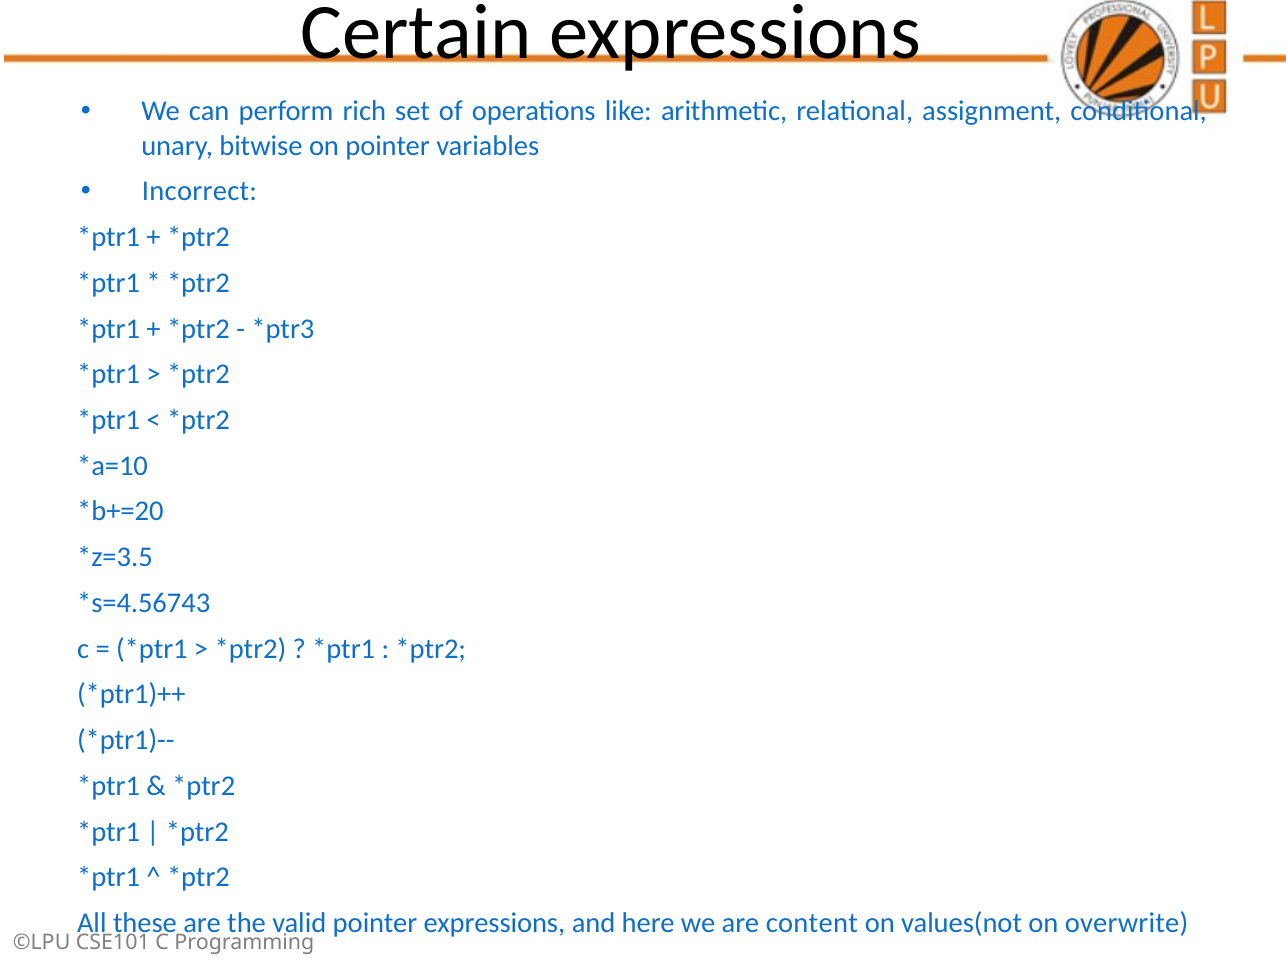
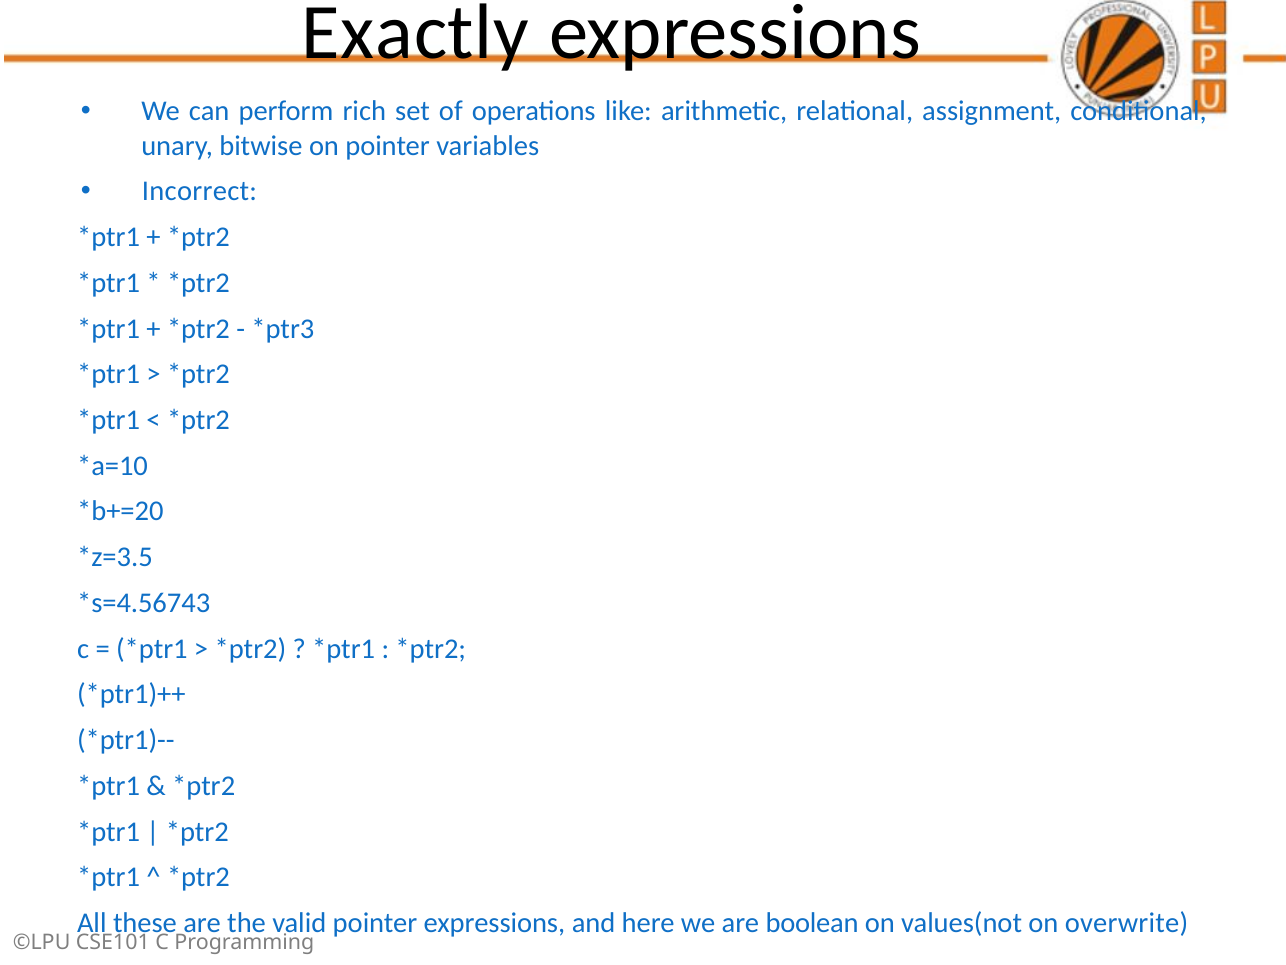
Certain: Certain -> Exactly (415, 32)
content: content -> boolean (812, 923)
